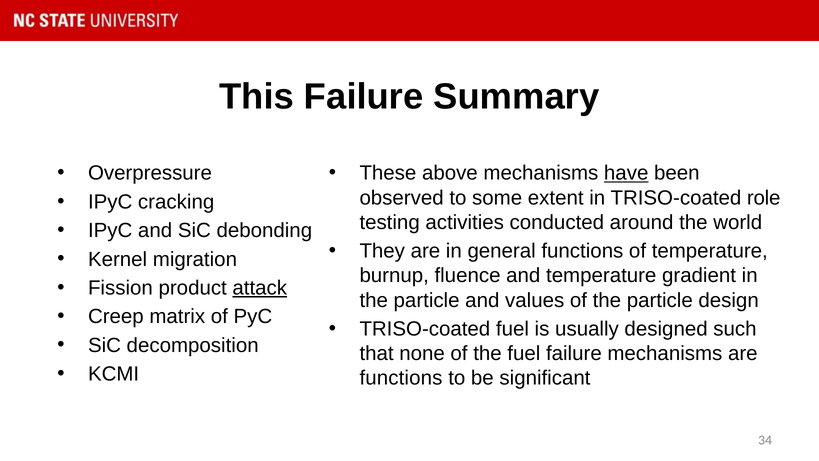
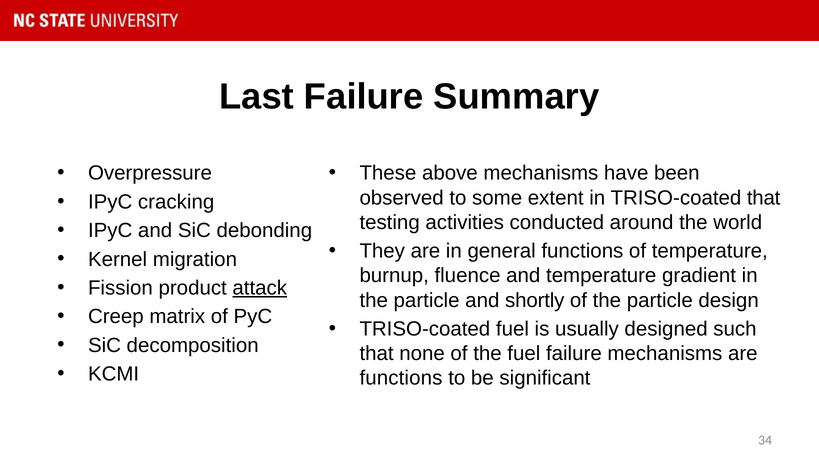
This: This -> Last (257, 97)
have underline: present -> none (626, 173)
TRISO-coated role: role -> that (764, 198)
values: values -> shortly (535, 300)
